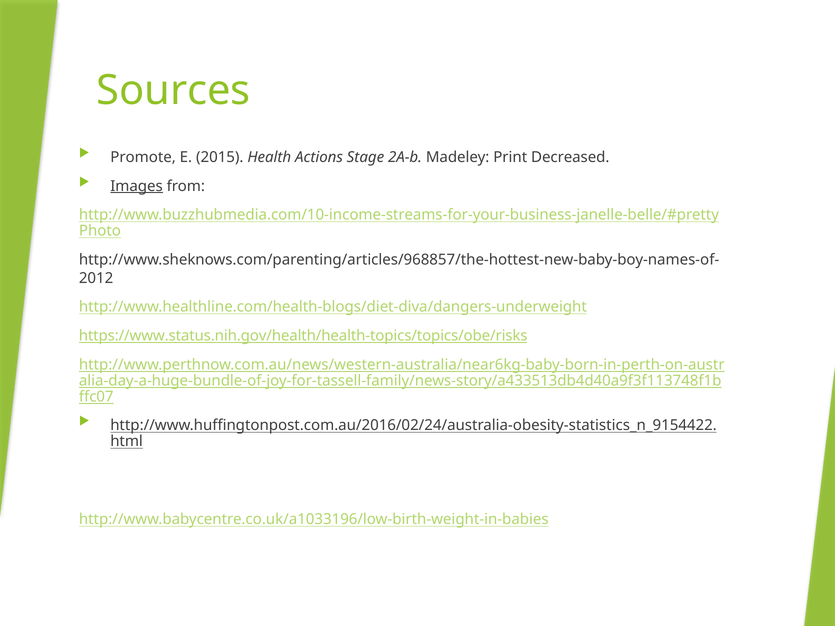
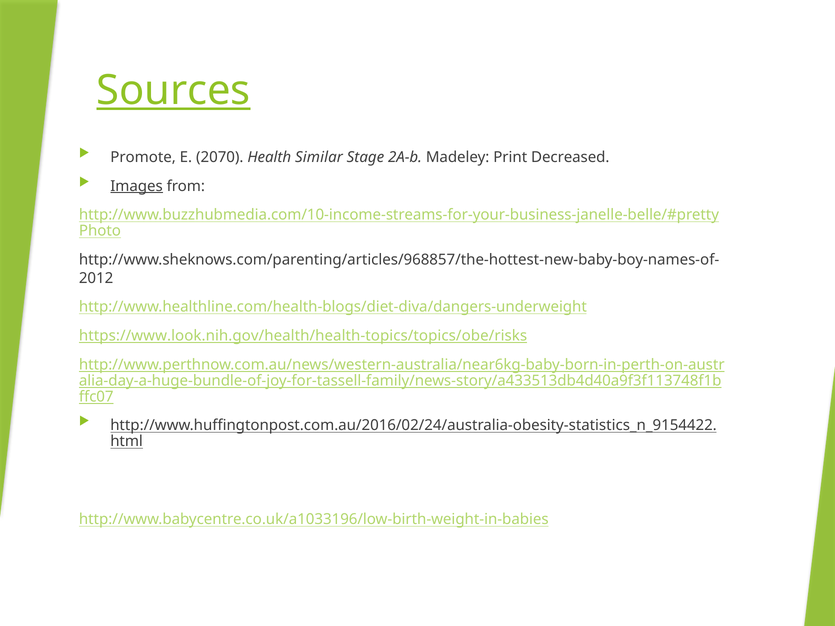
Sources underline: none -> present (173, 91)
2015: 2015 -> 2070 (220, 157)
Actions: Actions -> Similar (319, 157)
https://www.status.nih.gov/health/health-topics/topics/obe/risks: https://www.status.nih.gov/health/health-topics/topics/obe/risks -> https://www.look.nih.gov/health/health-topics/topics/obe/risks (303, 336)
